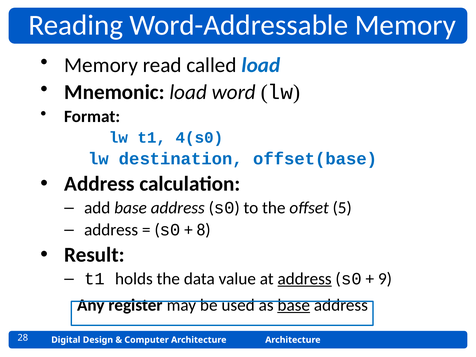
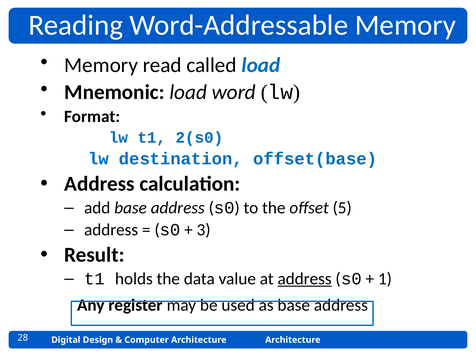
4(s0: 4(s0 -> 2(s0 (199, 138)
8: 8 -> 3 (204, 230)
9: 9 -> 1 (385, 279)
base underline: present -> none (294, 305)
